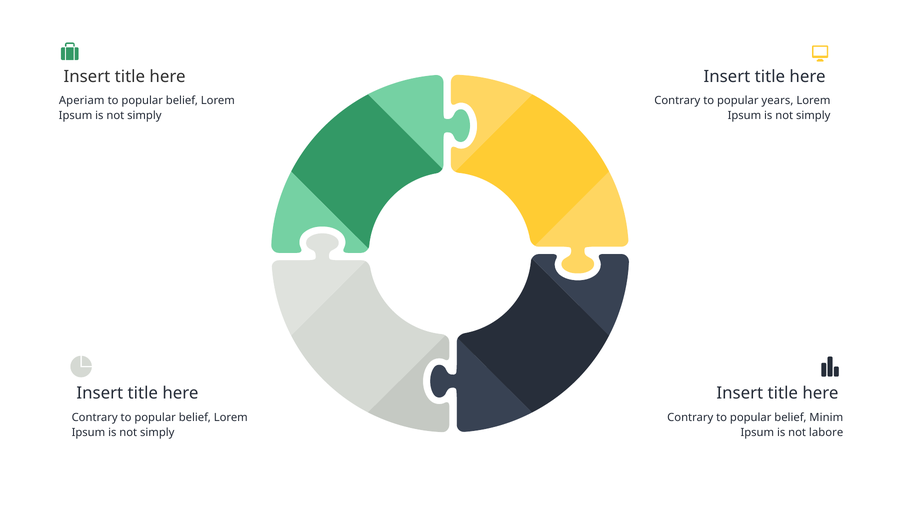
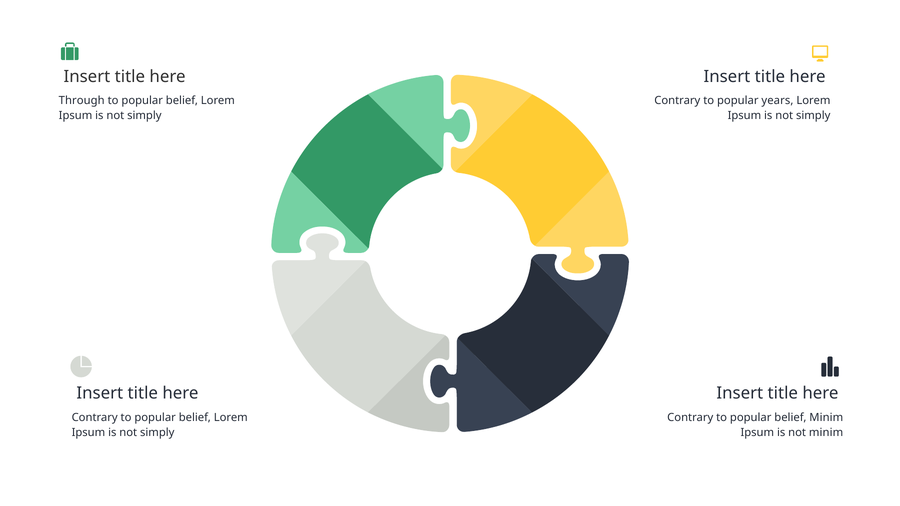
Aperiam: Aperiam -> Through (82, 101)
not labore: labore -> minim (826, 433)
